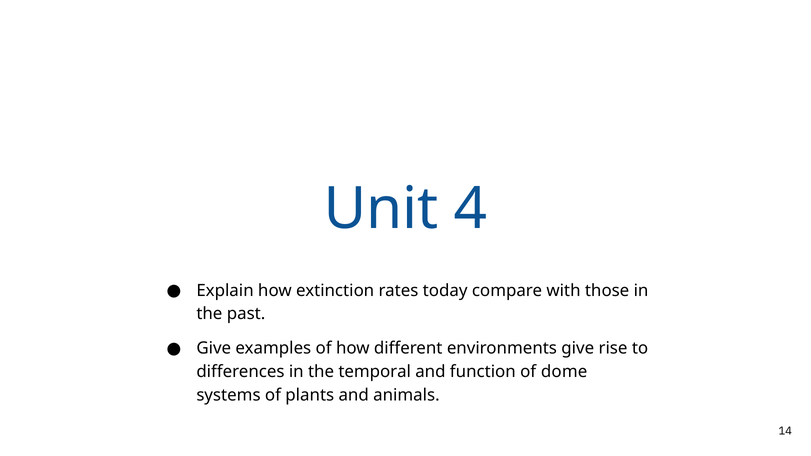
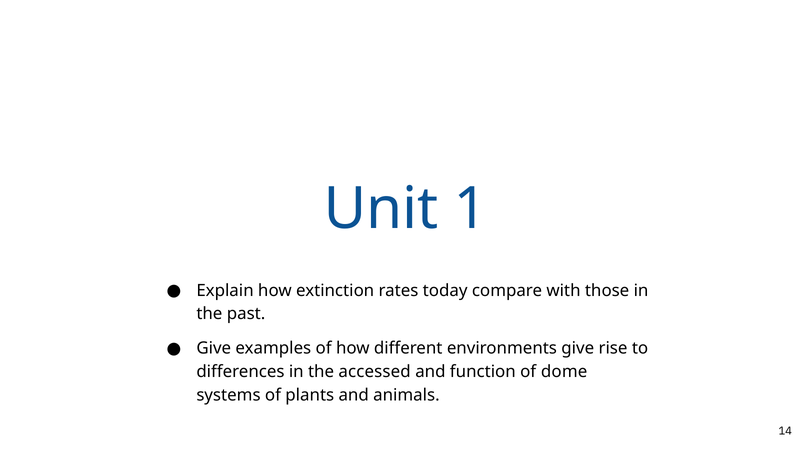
4: 4 -> 1 (470, 209)
temporal: temporal -> accessed (375, 372)
